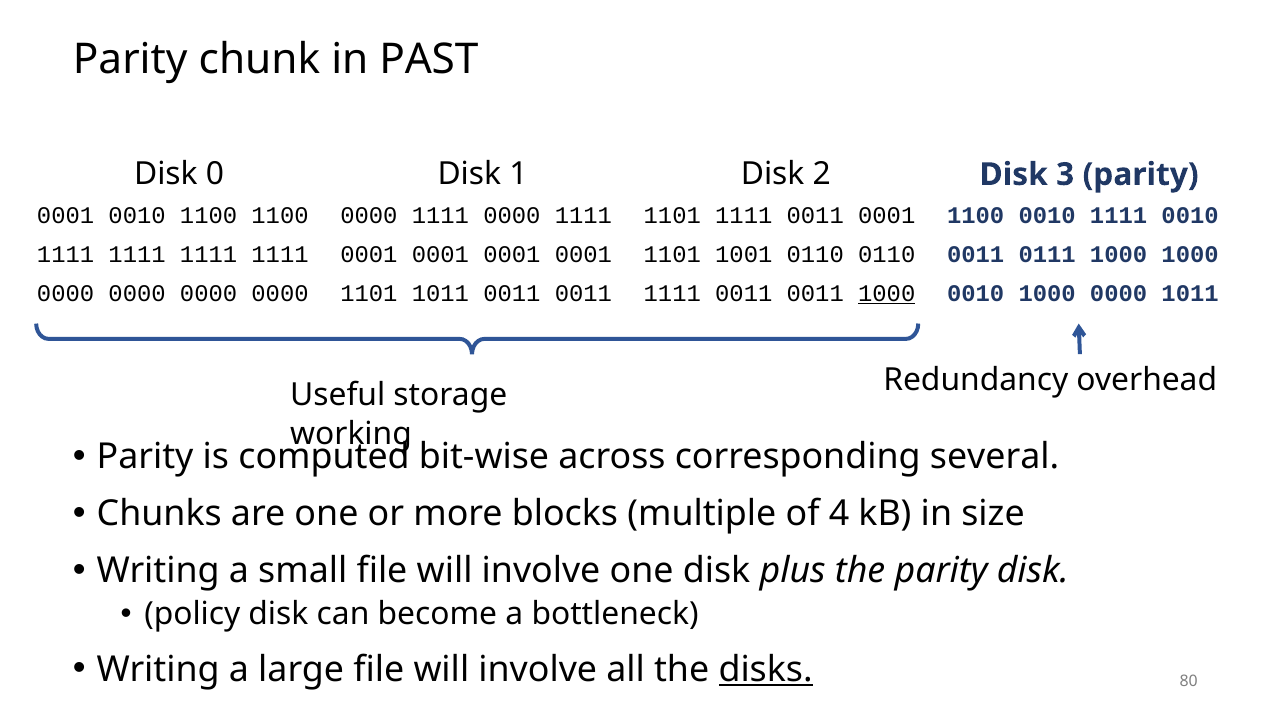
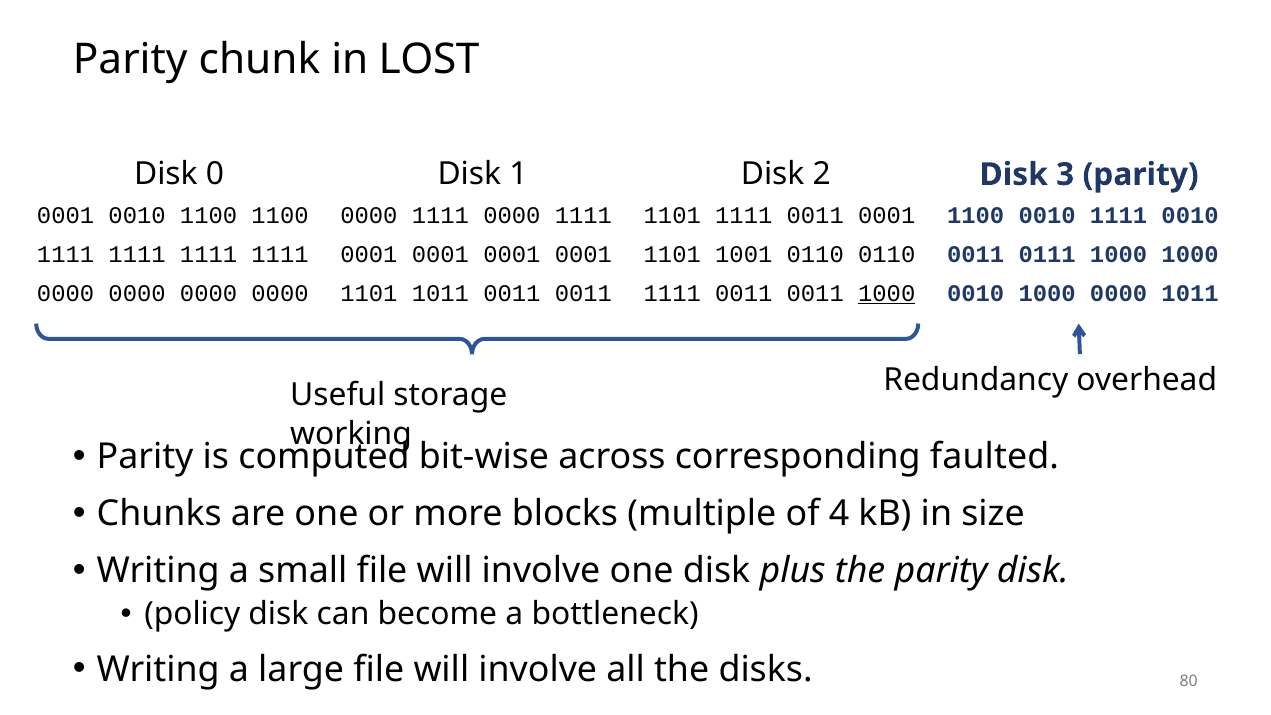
PAST: PAST -> LOST (429, 59)
several: several -> faulted (994, 457)
disks underline: present -> none (766, 669)
